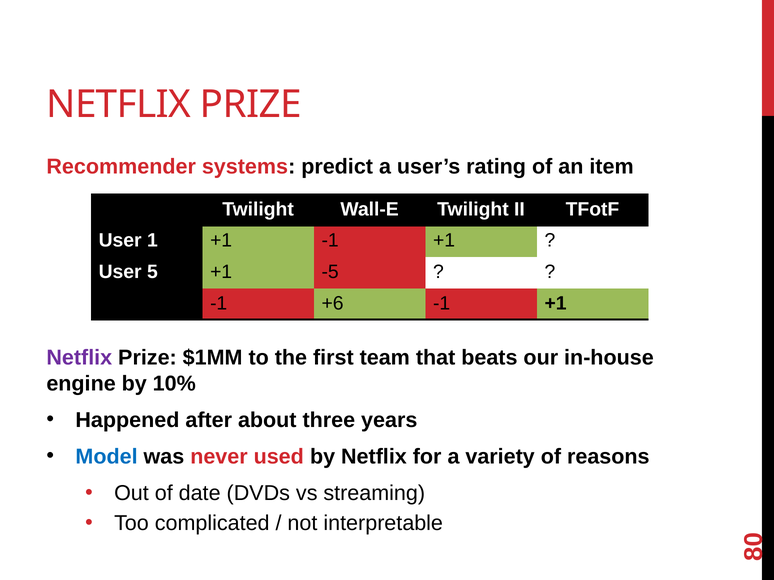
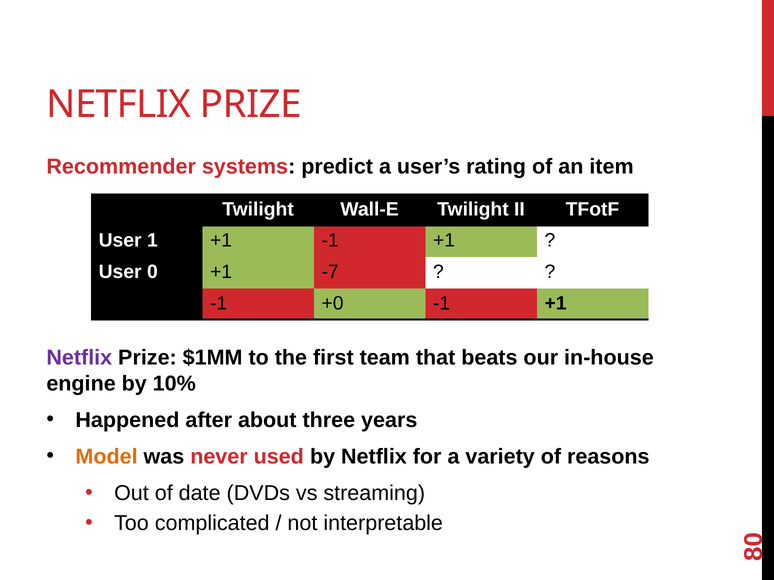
User 5: 5 -> 0 (152, 272)
-5: -5 -> -7 (330, 272)
+6: +6 -> +0 (333, 304)
Model colour: blue -> orange (107, 457)
